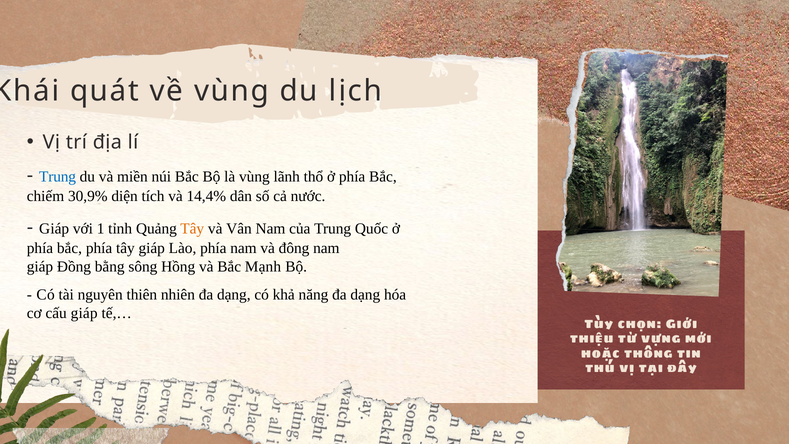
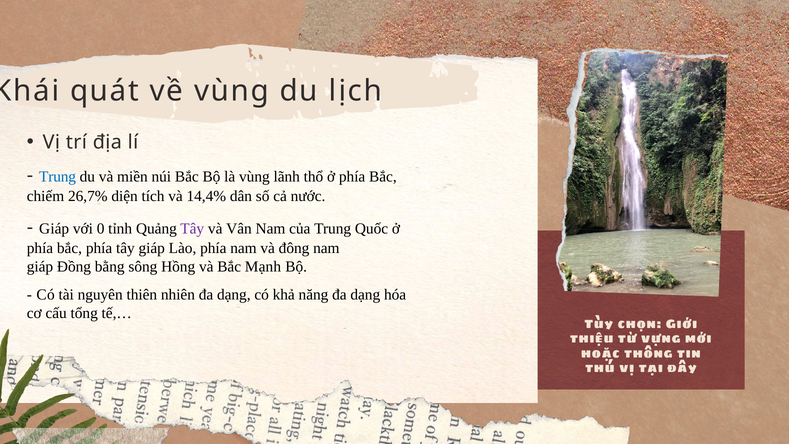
30,9%: 30,9% -> 26,7% (88, 196)
1: 1 -> 0 (101, 229)
Tây colour: orange -> purple (192, 229)
cấu giáp: giáp -> tổng (84, 313)
